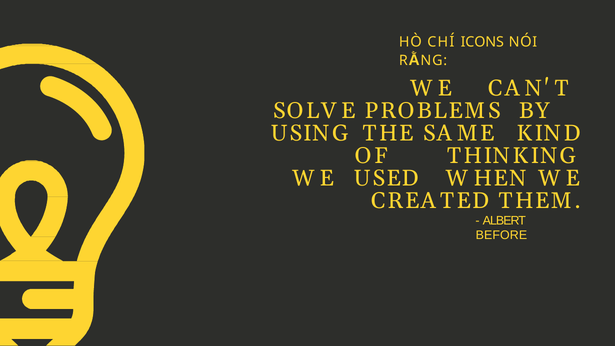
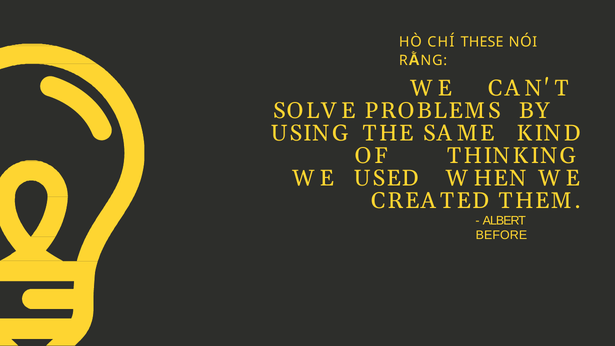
ICONS: ICONS -> THESE (482, 42)
